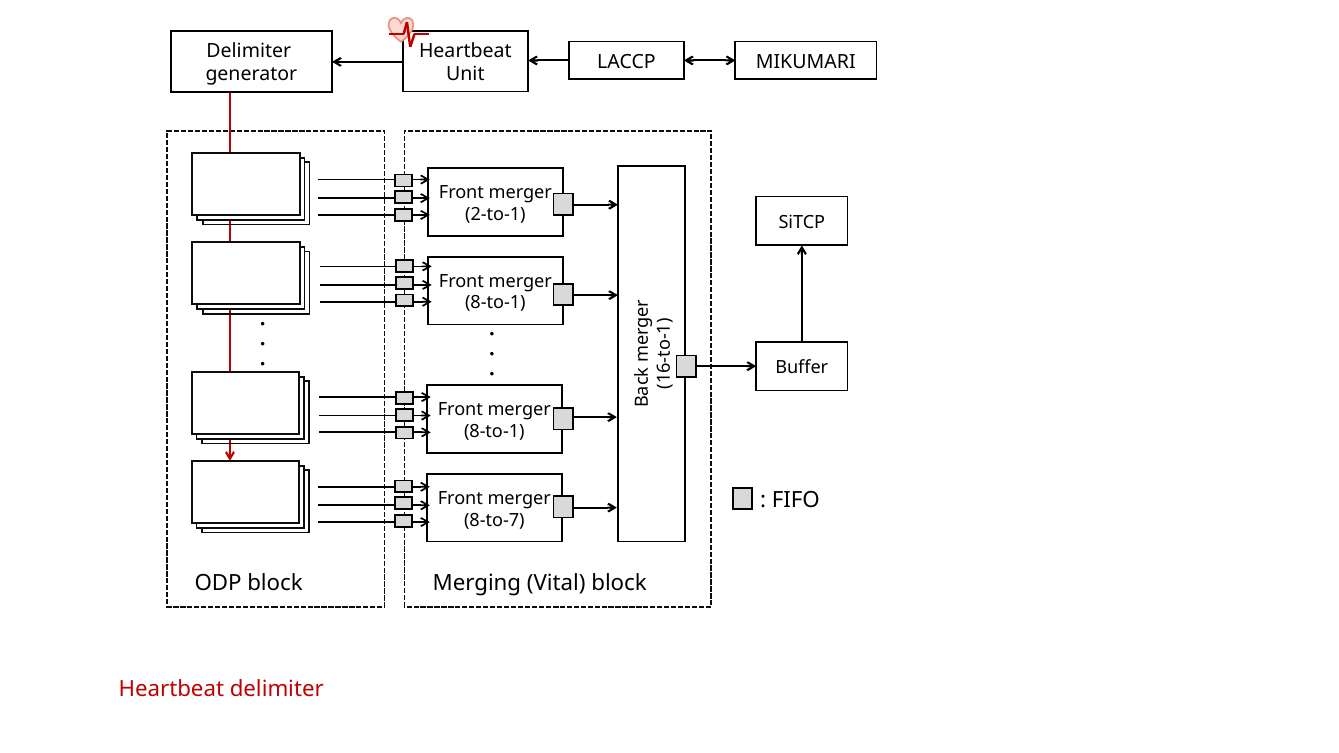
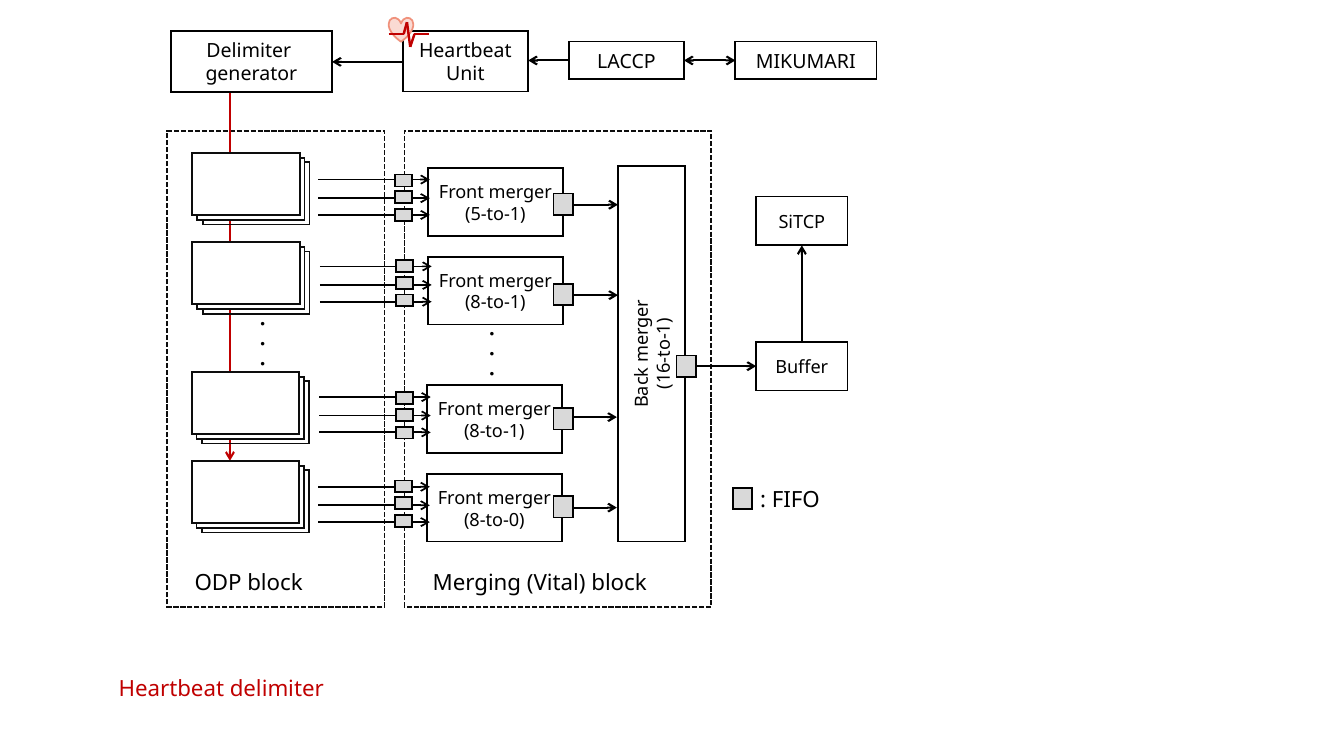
2-to-1: 2-to-1 -> 5-to-1 (495, 214)
8-to-7: 8-to-7 -> 8-to-0 (494, 520)
